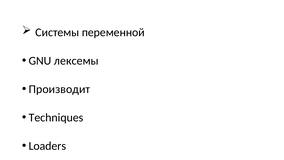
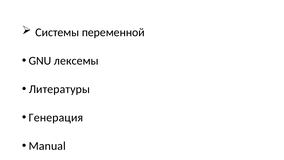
Производит: Производит -> Литературы (59, 89)
Techniques: Techniques -> Генерация (56, 117)
Loaders: Loaders -> Manual (47, 146)
